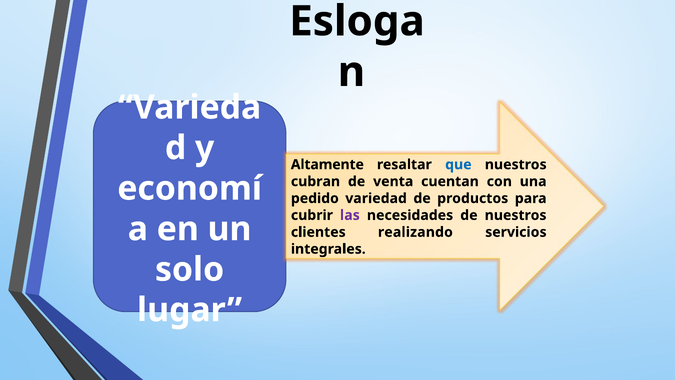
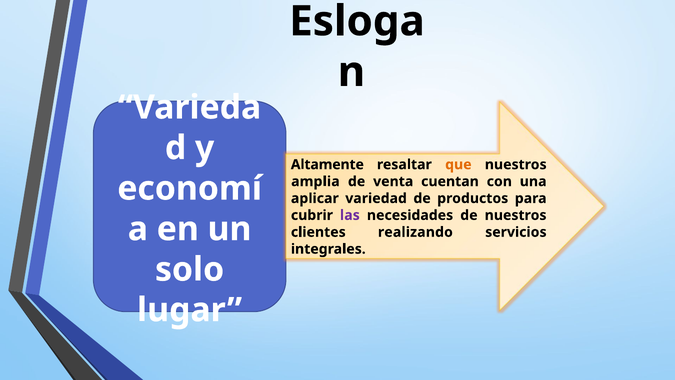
que colour: blue -> orange (458, 164)
cubran: cubran -> amplia (315, 181)
pedido: pedido -> aplicar (315, 198)
